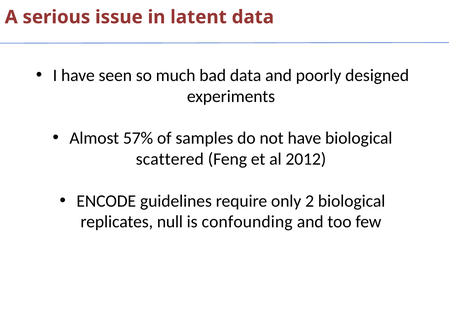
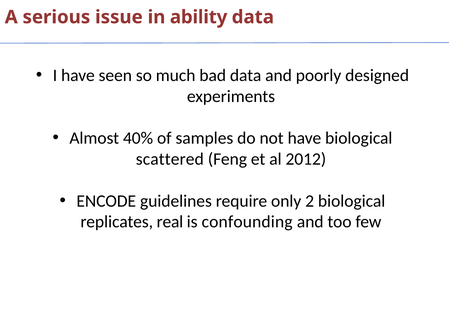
latent: latent -> ability (199, 17)
57%: 57% -> 40% (138, 138)
null: null -> real (170, 222)
